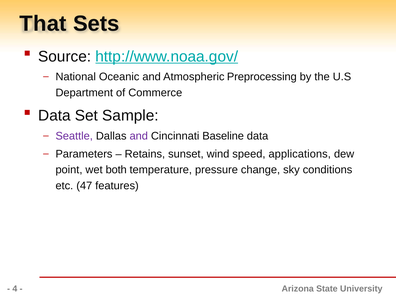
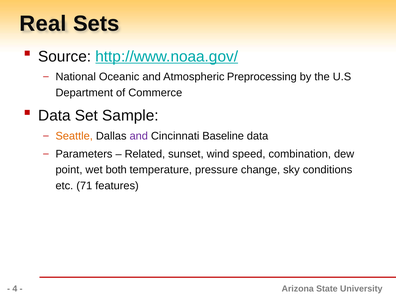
That: That -> Real (43, 24)
Seattle colour: purple -> orange (74, 136)
Retains: Retains -> Related (145, 154)
applications: applications -> combination (300, 154)
47: 47 -> 71 (84, 186)
